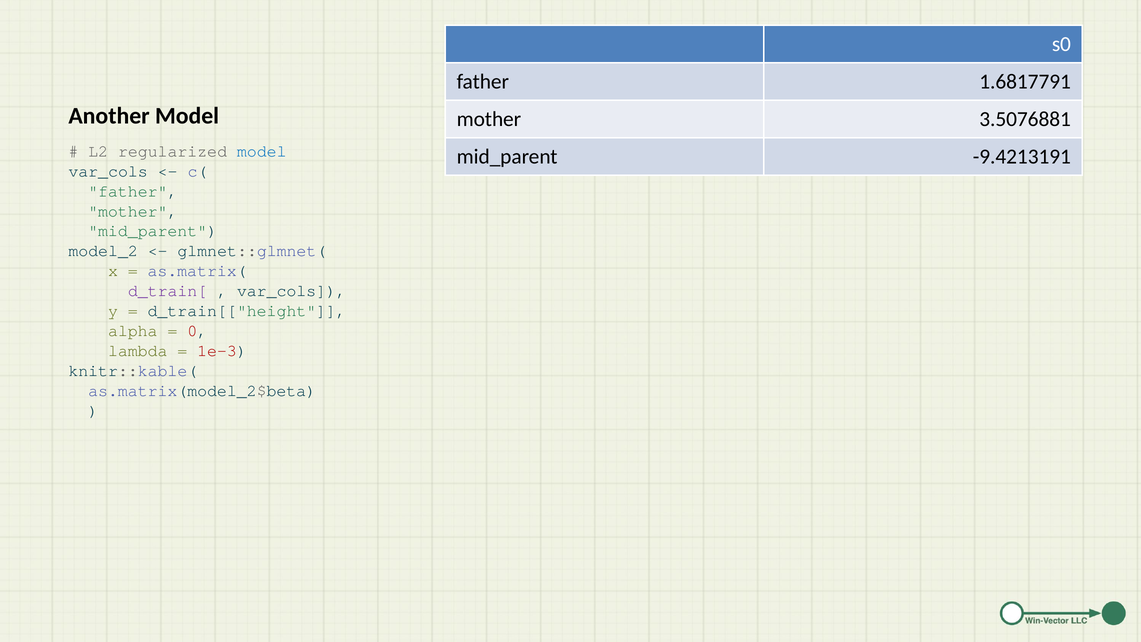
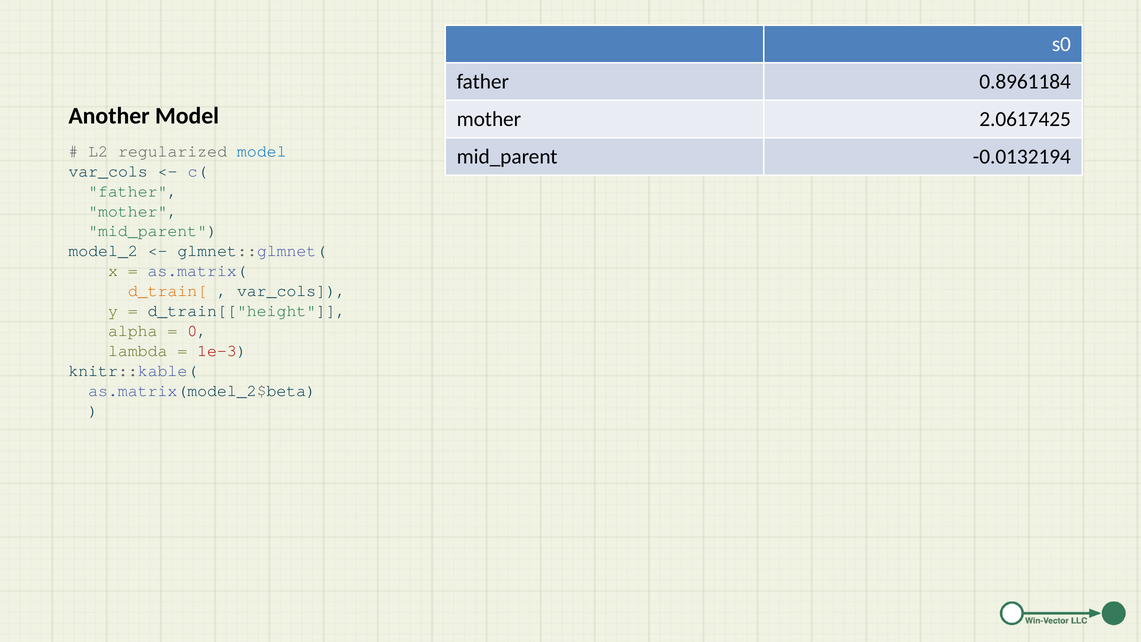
1.6817791: 1.6817791 -> 0.8961184 (1025, 82)
3.5076881: 3.5076881 -> 2.0617425 (1025, 119)
-9.4213191: -9.4213191 -> -0.0132194 (1022, 157)
d_train[ colour: purple -> orange (168, 291)
